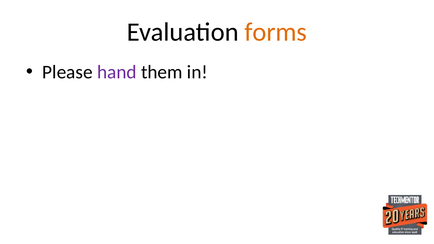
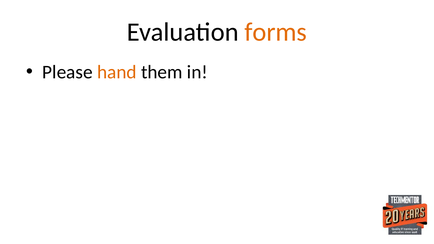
hand colour: purple -> orange (117, 72)
